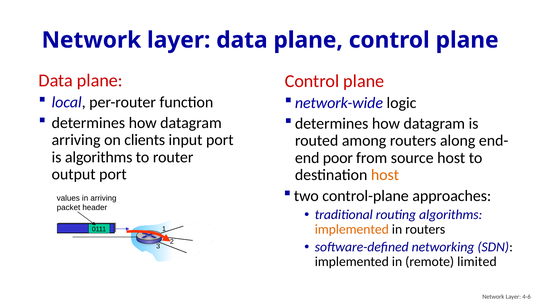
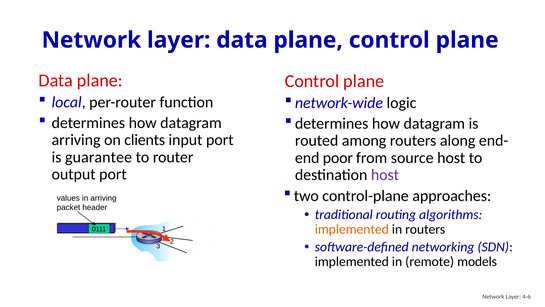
is algorithms: algorithms -> guarantee (99, 157)
host colour: orange -> purple (385, 175)
limited: limited -> models (477, 261)
